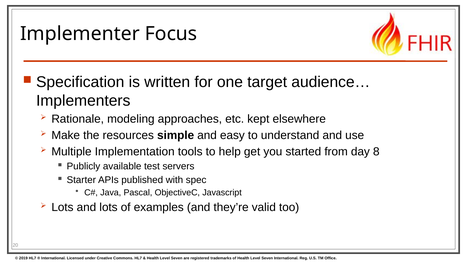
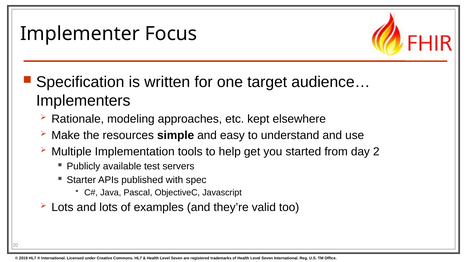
8: 8 -> 2 (376, 152)
